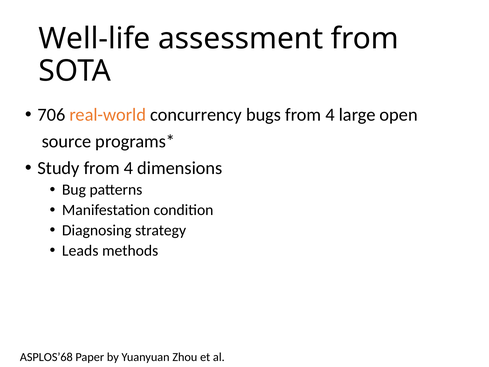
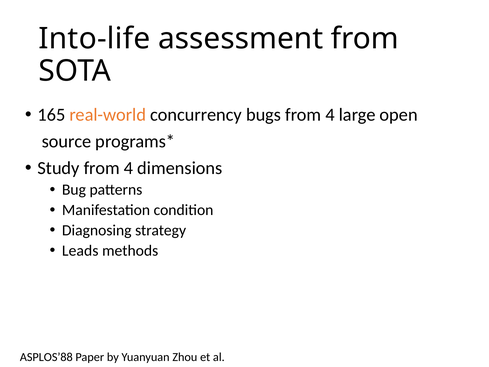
Well-life: Well-life -> Into-life (94, 39)
706: 706 -> 165 (51, 115)
ASPLOS’68: ASPLOS’68 -> ASPLOS’88 (46, 357)
